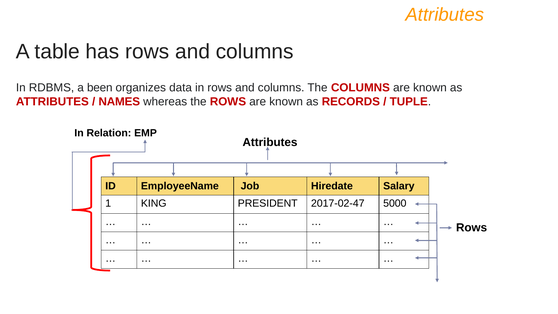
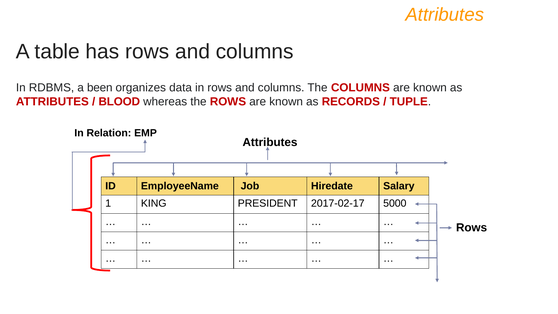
NAMES: NAMES -> BLOOD (119, 102)
2017-02-47: 2017-02-47 -> 2017-02-17 (338, 203)
